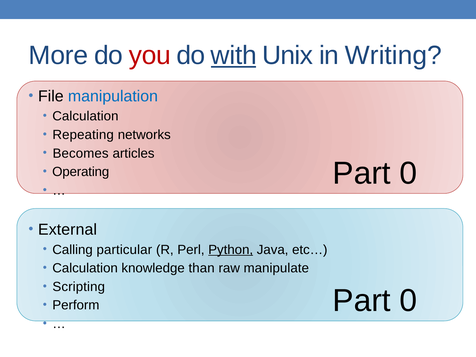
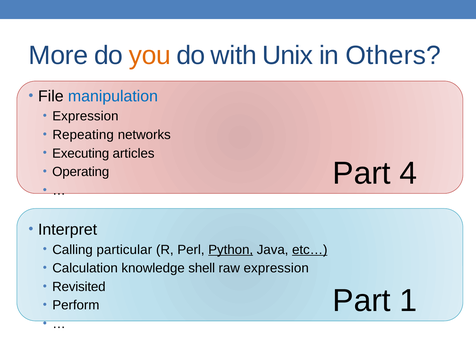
you colour: red -> orange (150, 55)
with underline: present -> none (234, 55)
Writing: Writing -> Others (393, 55)
Calculation: Calculation -> Expression (85, 116)
Becomes: Becomes -> Executing (81, 153)
0: 0 -> 4 (408, 173)
External: External -> Interpret (68, 230)
etc… underline: none -> present (310, 250)
than: than -> shell (202, 268)
raw manipulate: manipulate -> expression (276, 268)
Scripting: Scripting -> Revisited (79, 287)
0: 0 -> 1 (408, 301)
